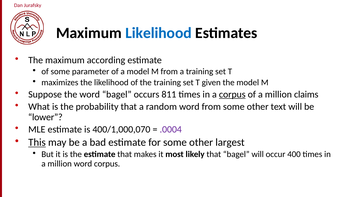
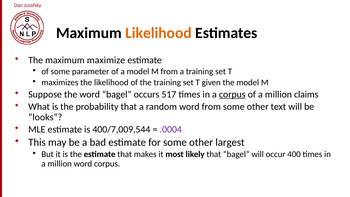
Likelihood colour: blue -> orange (158, 33)
according: according -> maximize (106, 60)
811: 811 -> 517 (169, 94)
lower: lower -> looks (45, 117)
400/1,000,070: 400/1,000,070 -> 400/7,009,544 (121, 129)
This underline: present -> none (37, 142)
